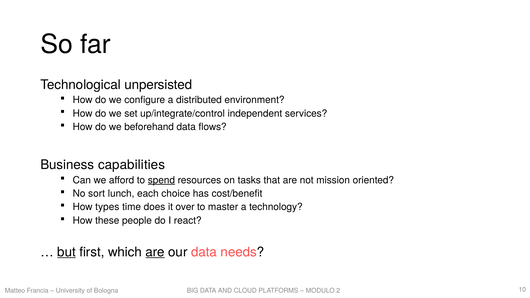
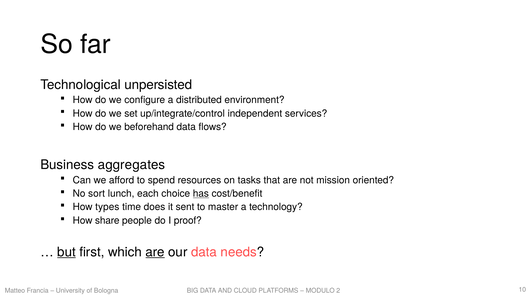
capabilities: capabilities -> aggregates (132, 165)
spend underline: present -> none (161, 180)
has underline: none -> present (201, 194)
over: over -> sent (185, 207)
these: these -> share (107, 221)
react: react -> proof (188, 221)
